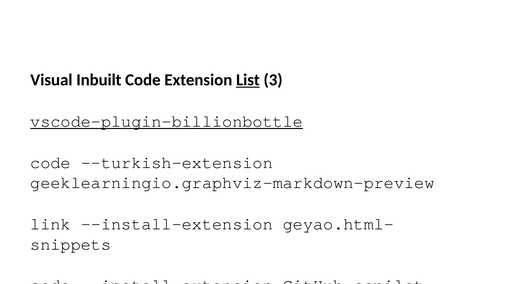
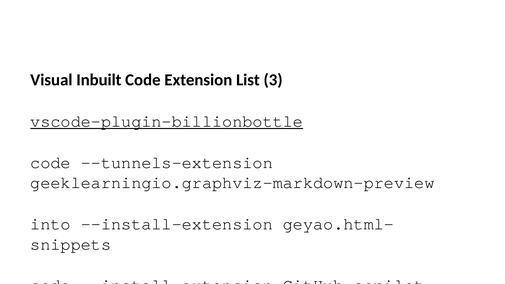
List underline: present -> none (248, 80)
--turkish-extension: --turkish-extension -> --tunnels-extension (177, 163)
link: link -> into (51, 224)
